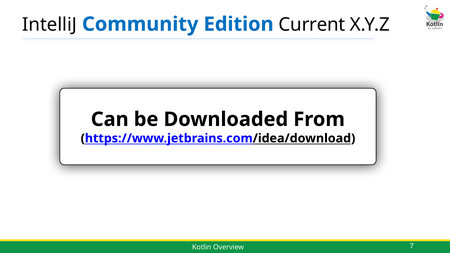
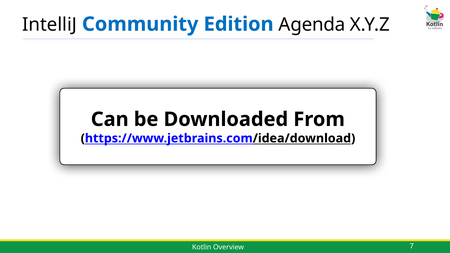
Current: Current -> Agenda (312, 25)
